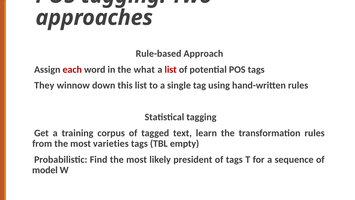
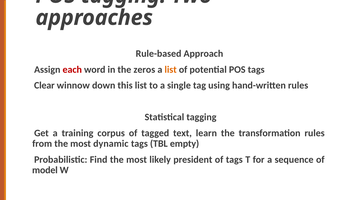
what: what -> zeros (144, 69)
list colour: red -> orange (171, 69)
They: They -> Clear (44, 85)
varieties: varieties -> dynamic (111, 143)
